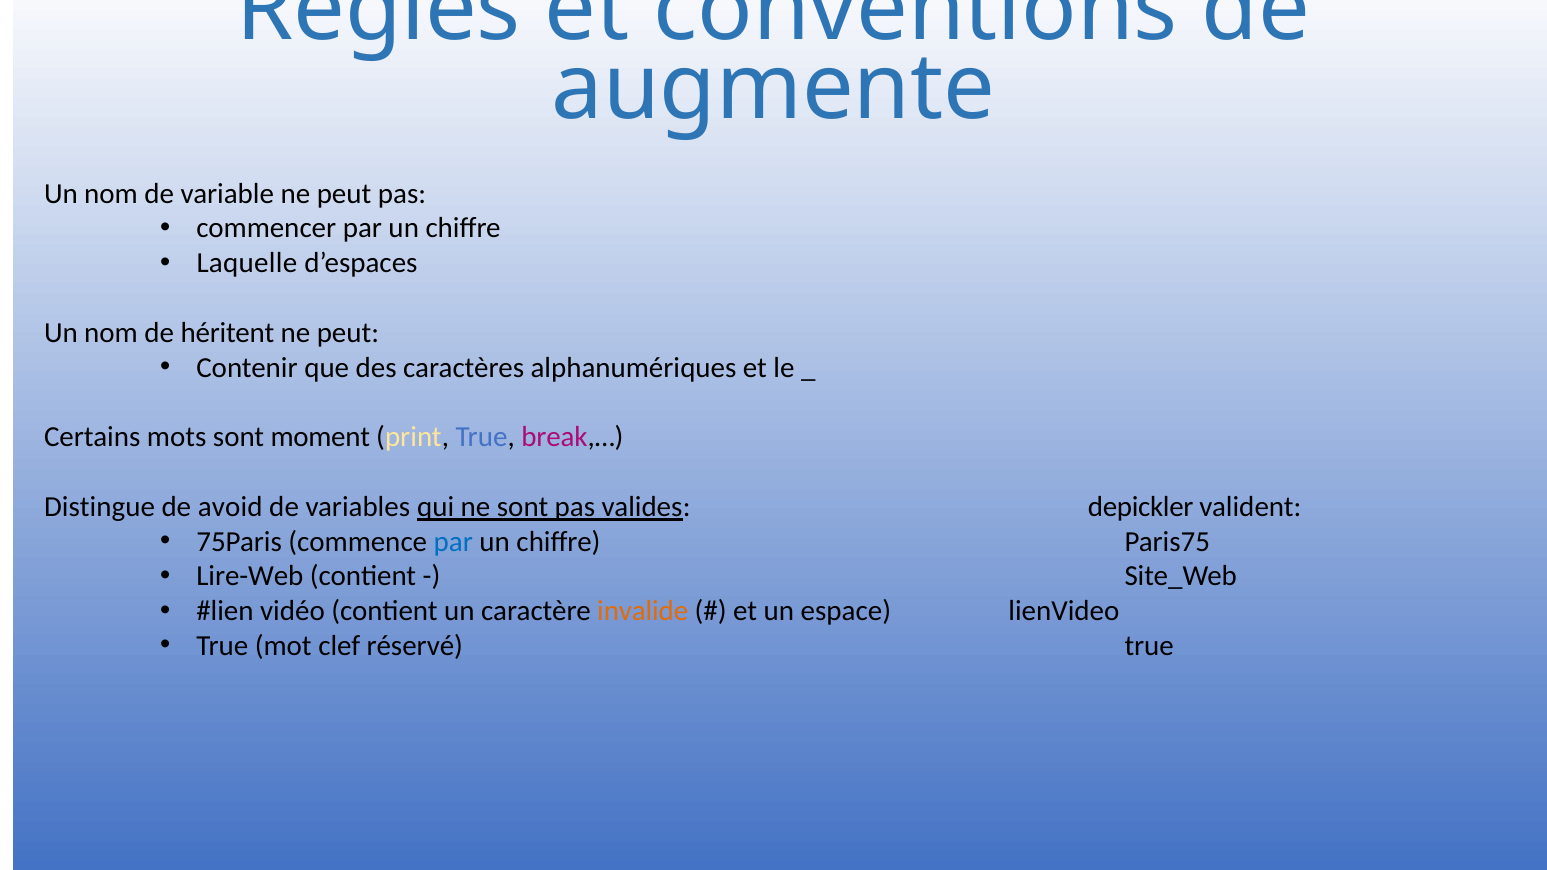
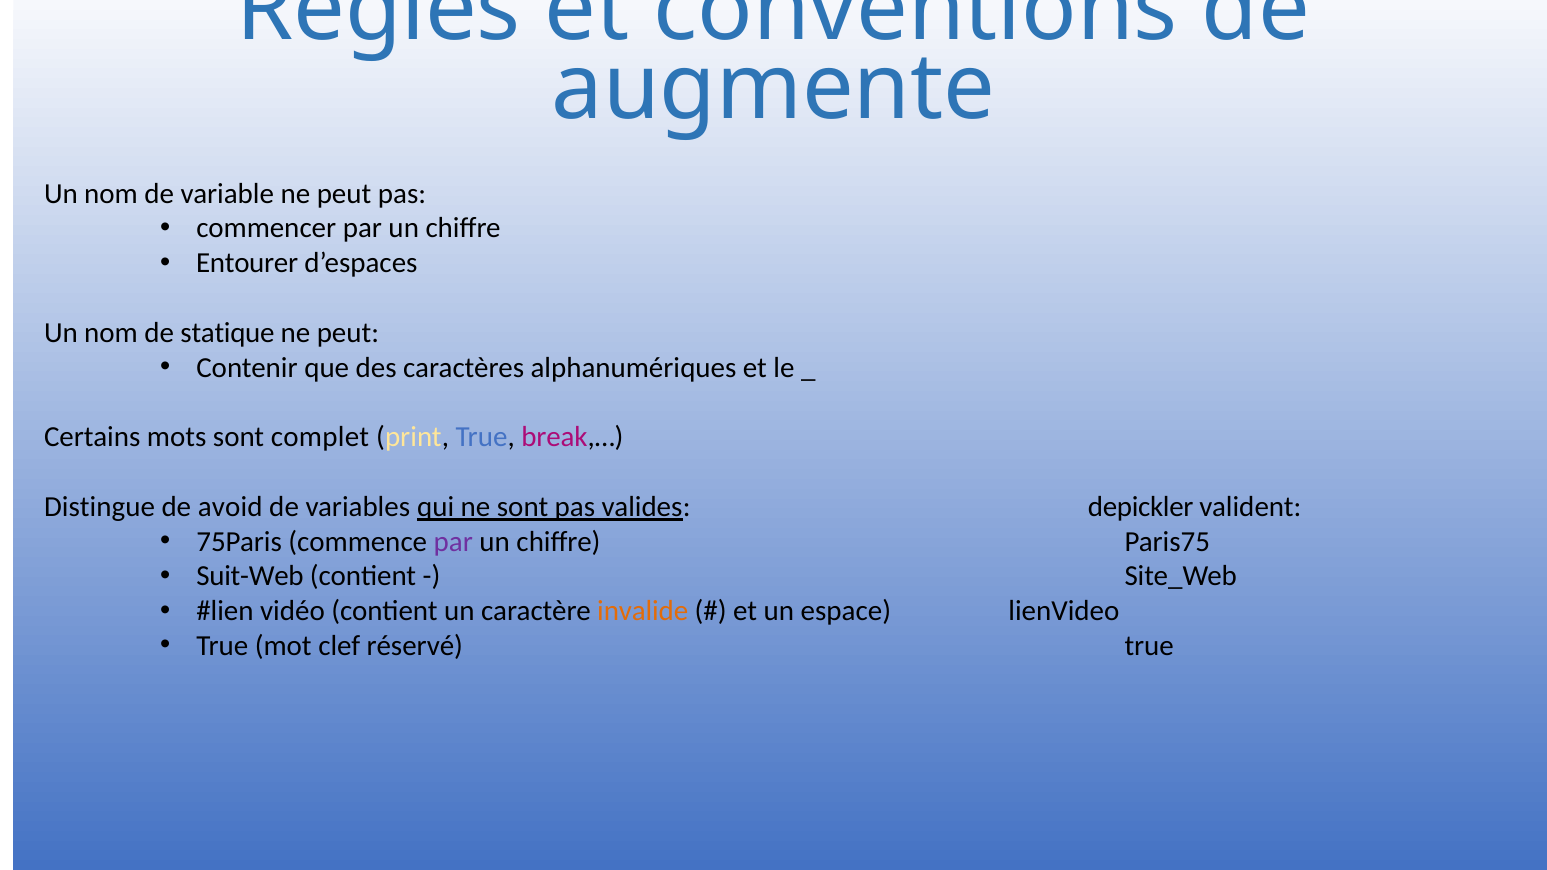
Laquelle: Laquelle -> Entourer (247, 263)
héritent: héritent -> statique (227, 333)
moment: moment -> complet (320, 437)
par colour: blue -> purple (453, 542)
Lire-Web: Lire-Web -> Suit-Web (250, 576)
